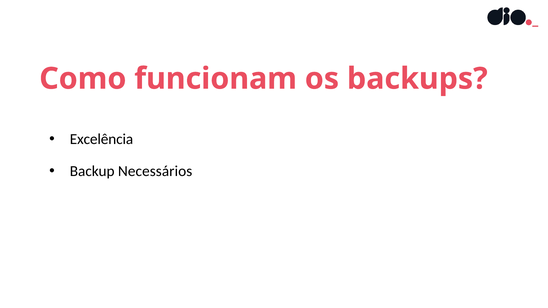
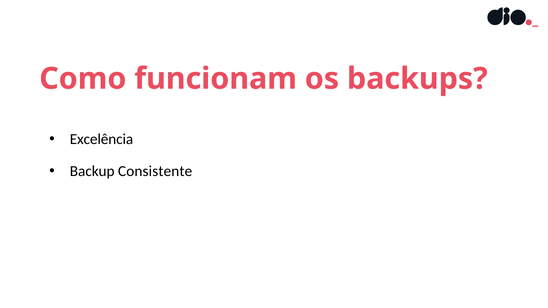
Necessários: Necessários -> Consistente (155, 171)
